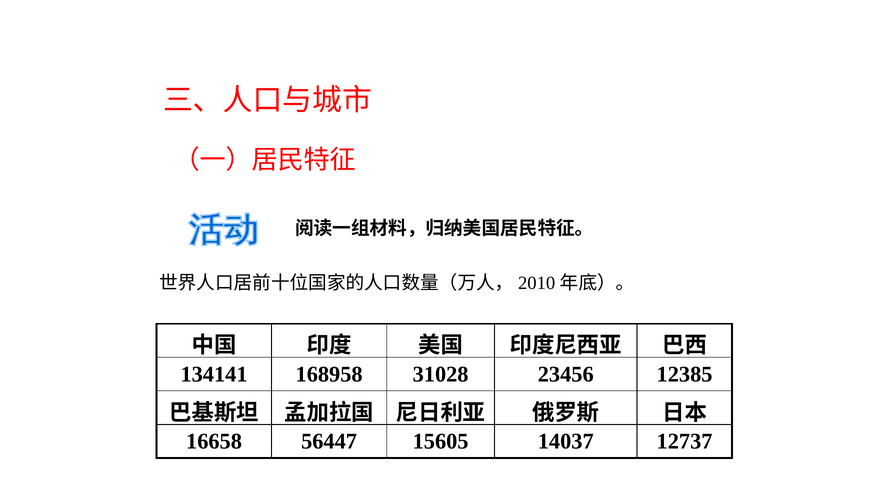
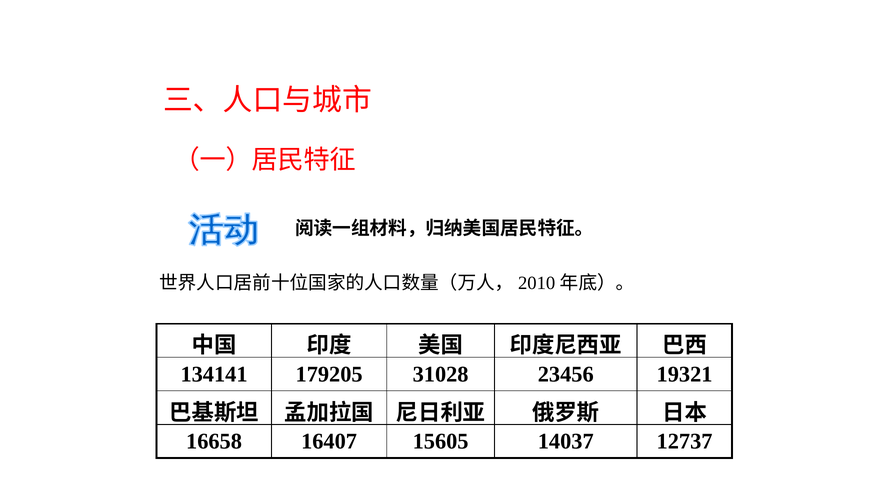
168958: 168958 -> 179205 (329, 374)
12385: 12385 -> 19321 (685, 374)
56447: 56447 -> 16407 (329, 441)
